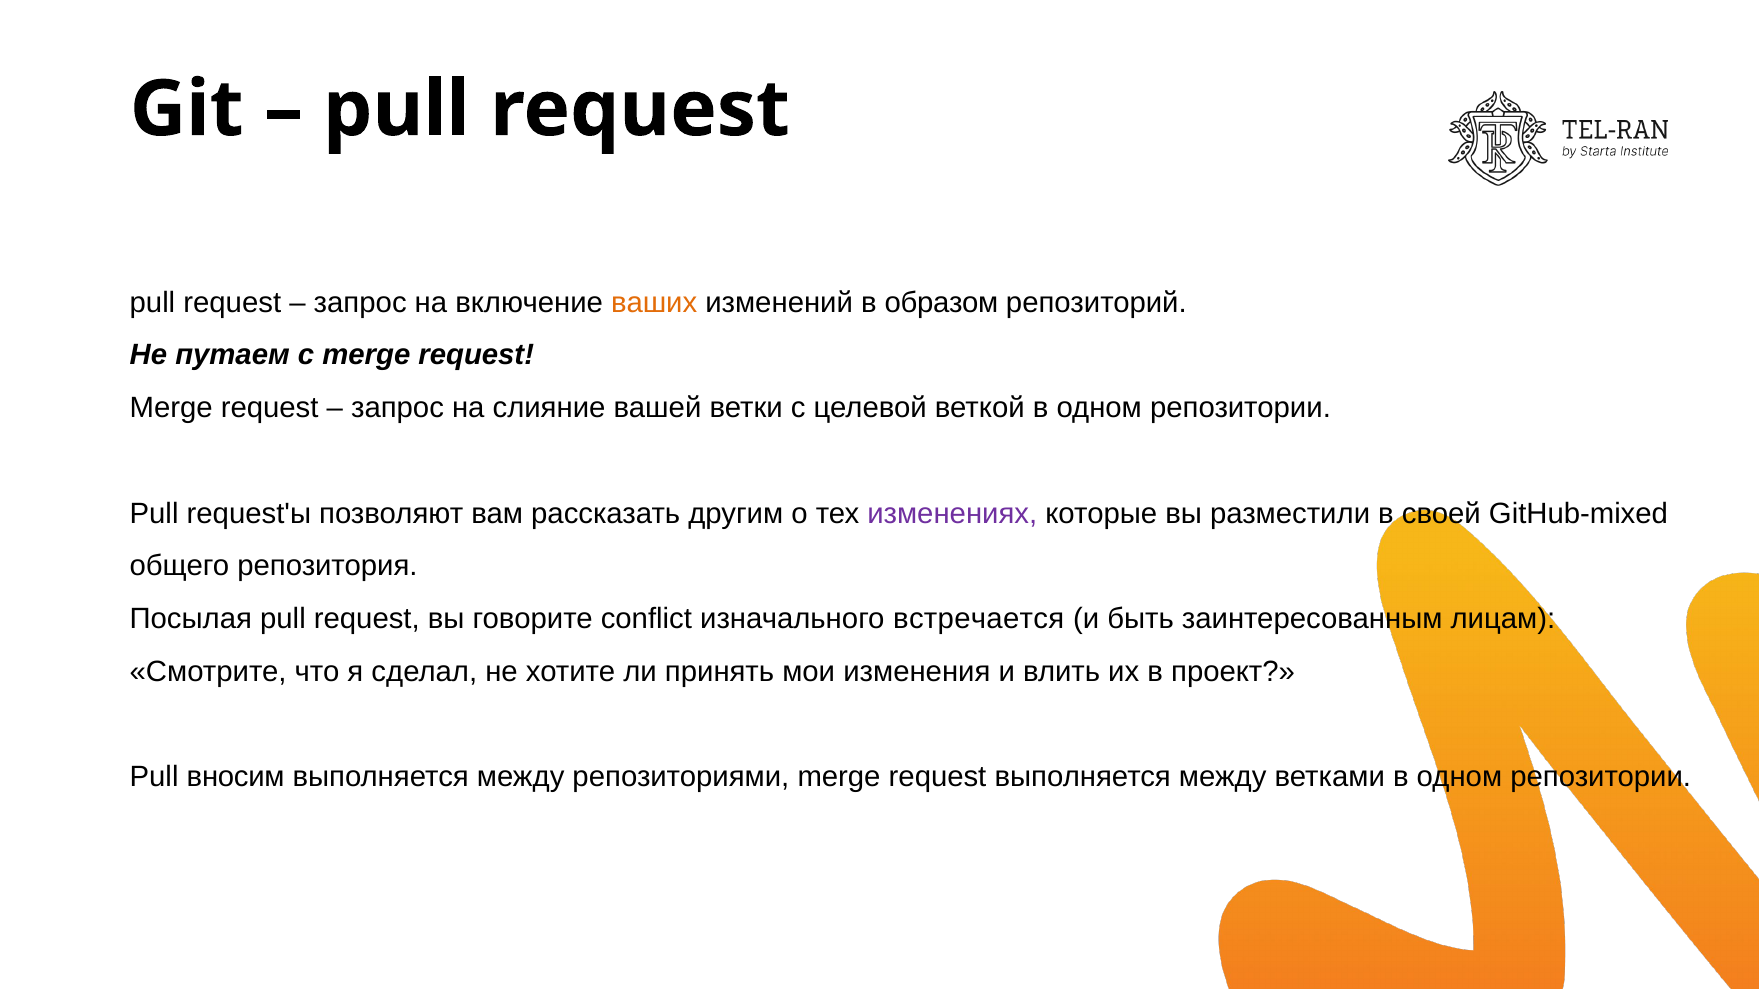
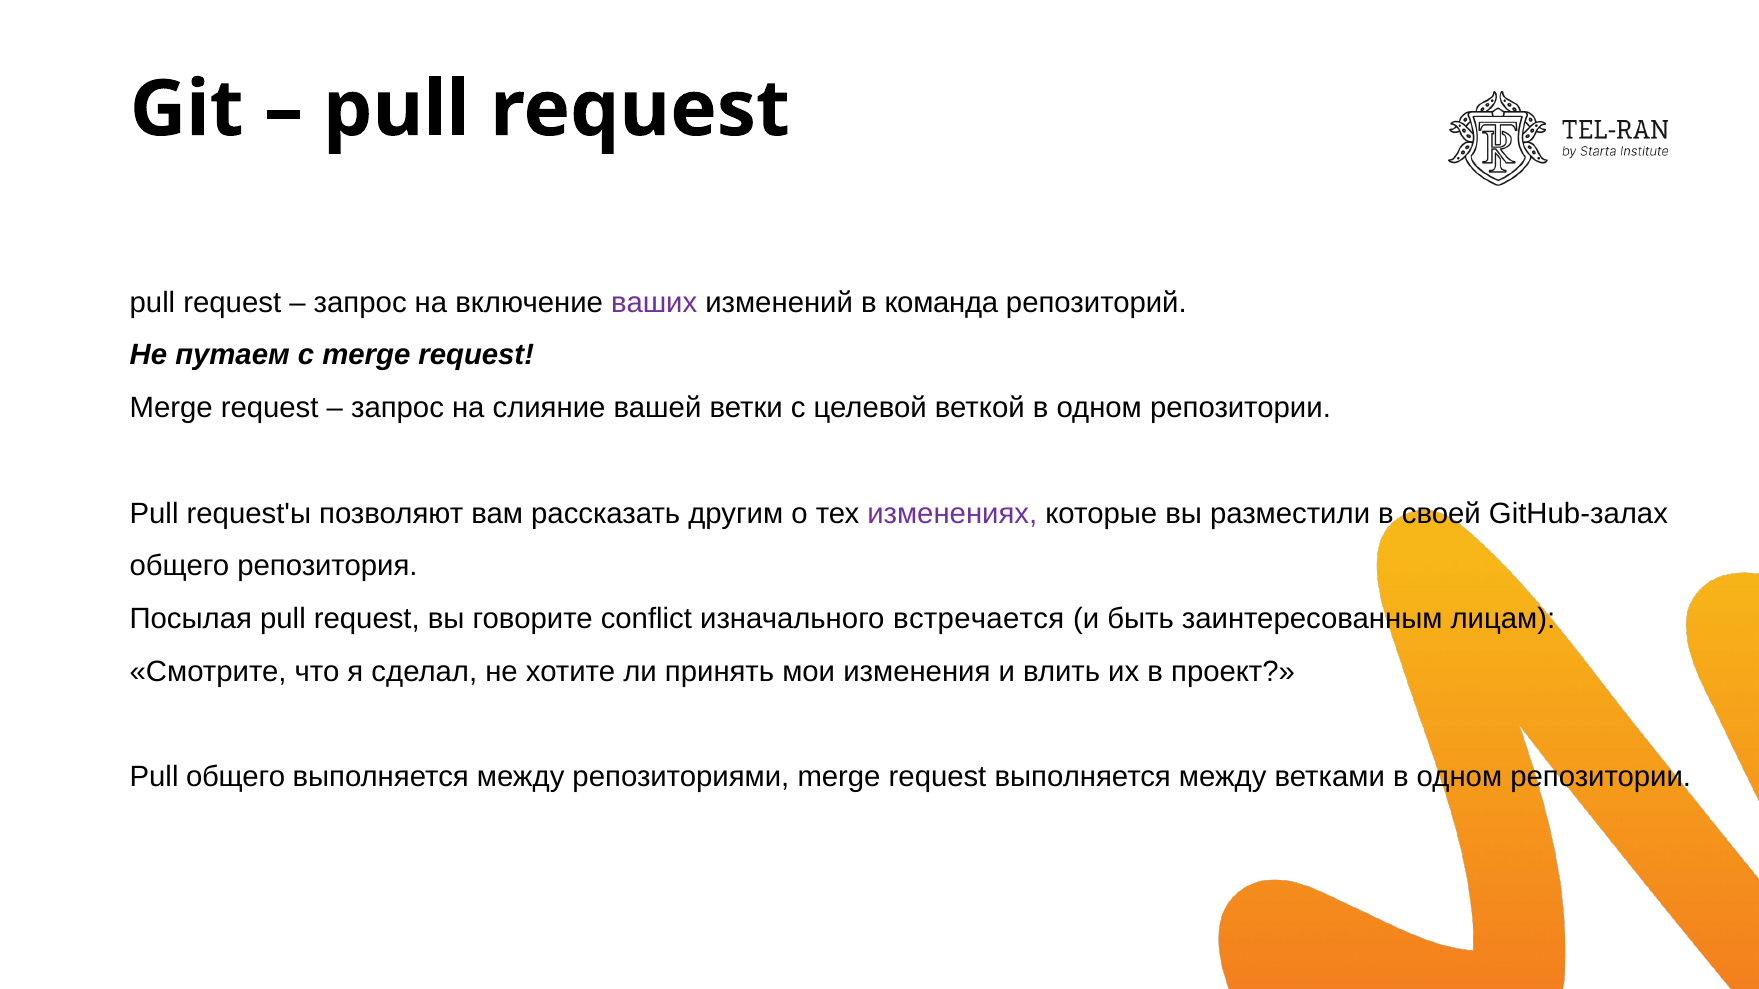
ваших colour: orange -> purple (654, 303)
образом: образом -> команда (941, 303)
GitHub-mixed: GitHub-mixed -> GitHub-залах (1578, 514)
Pull вносим: вносим -> общего (236, 778)
